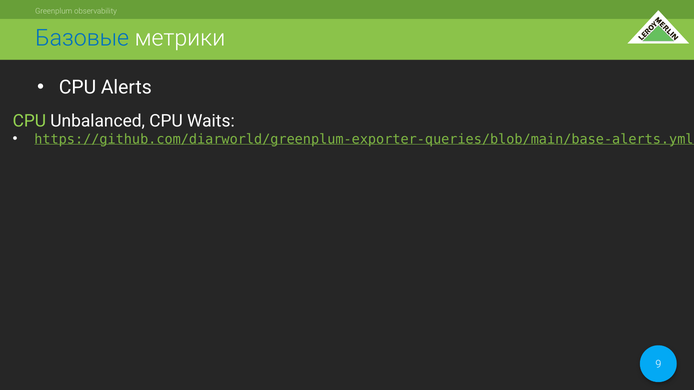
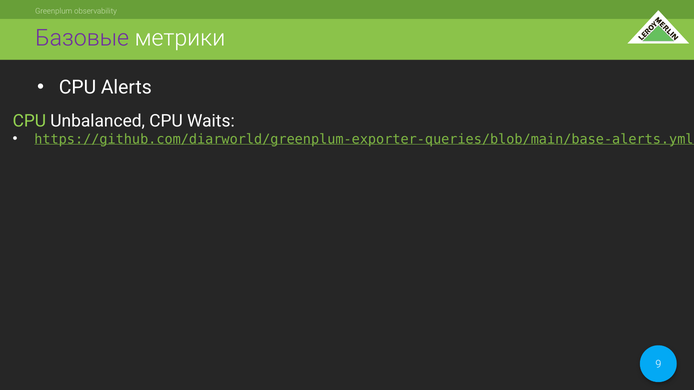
Базовые colour: blue -> purple (82, 38)
